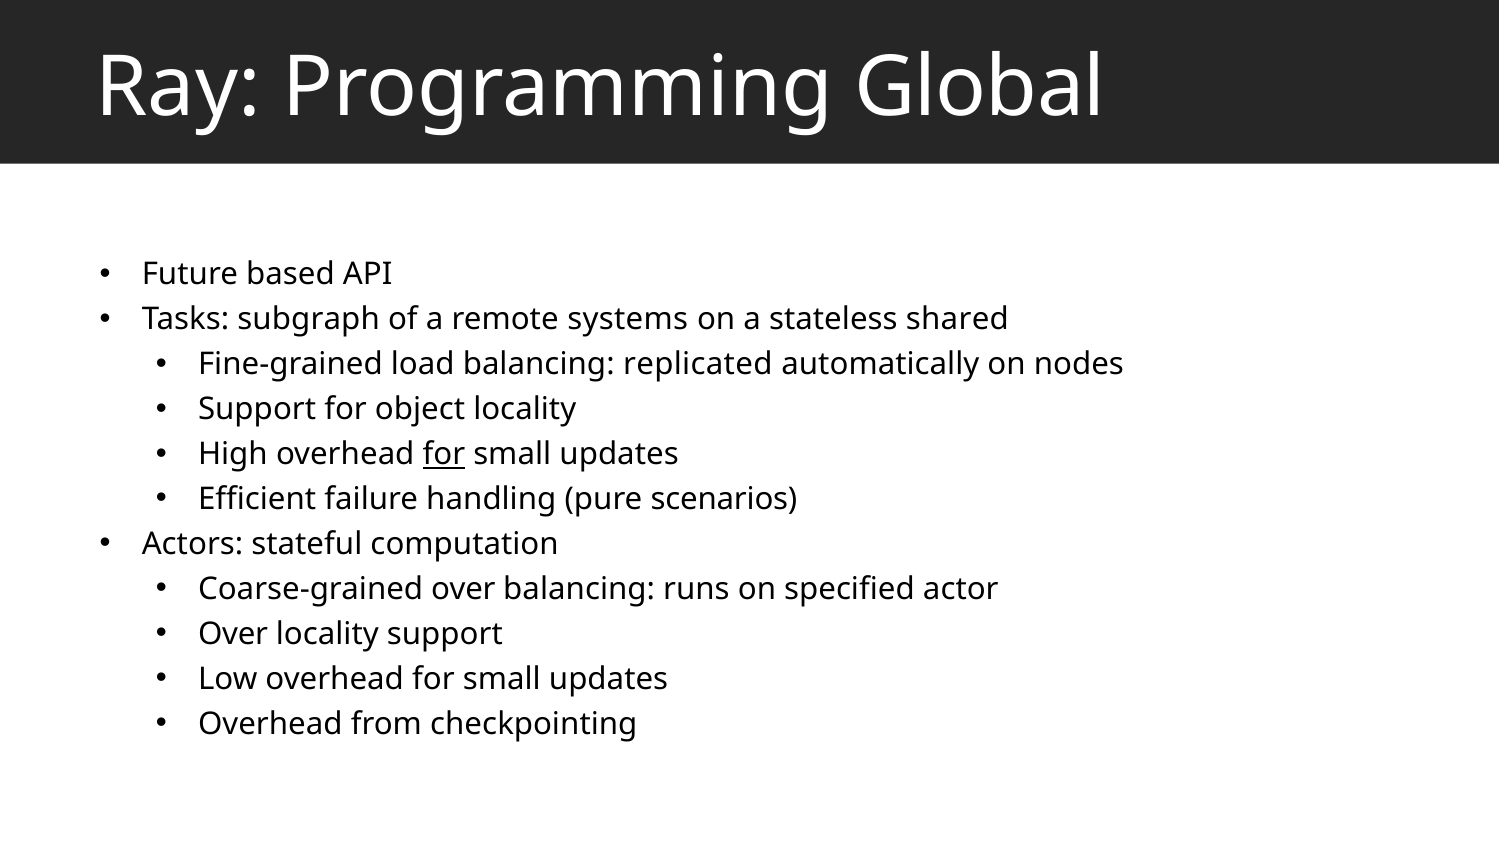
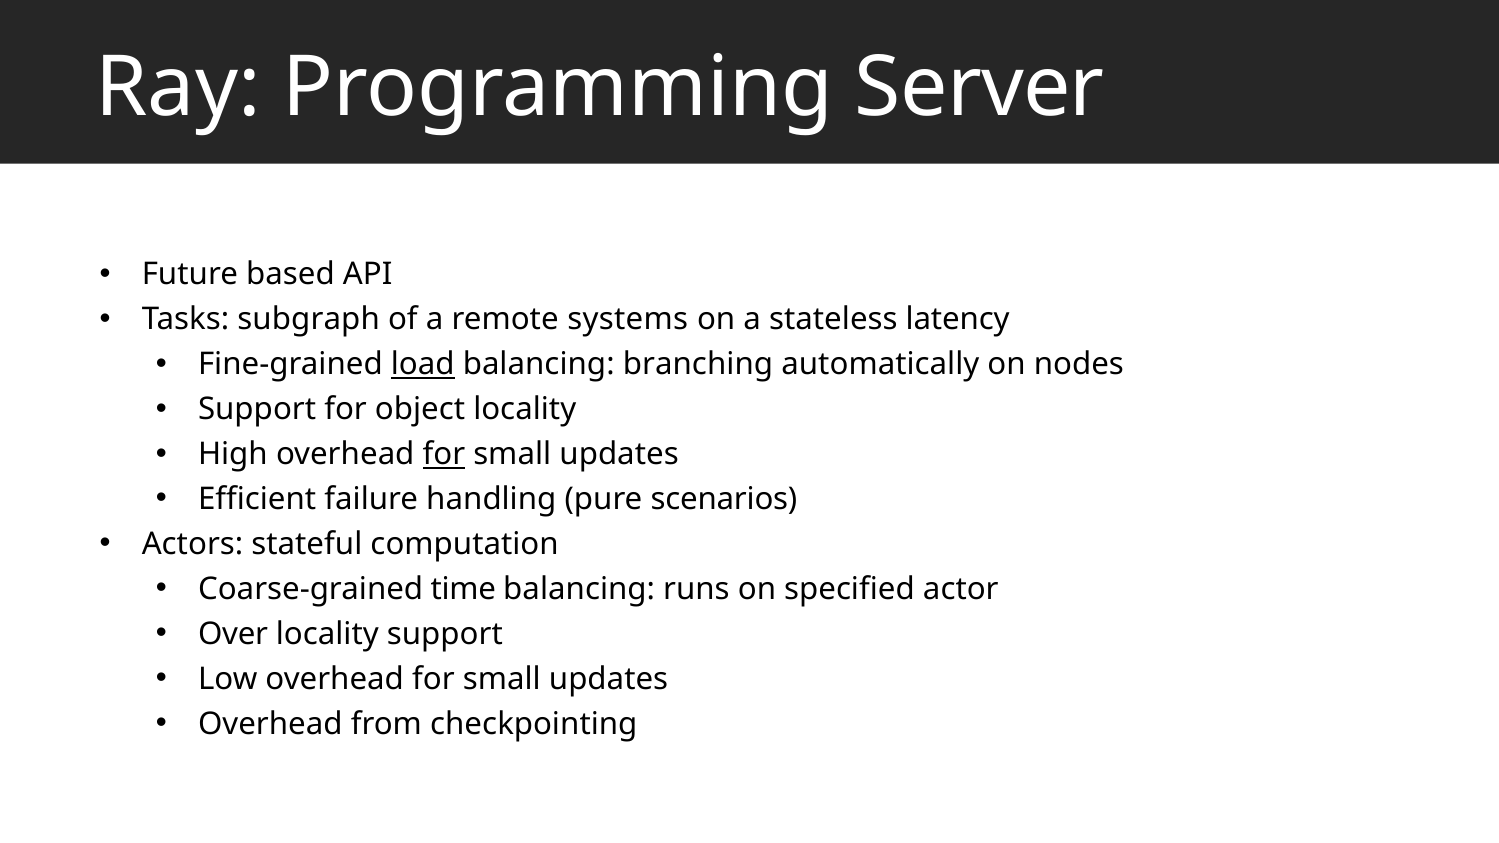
Global: Global -> Server (980, 88)
shared: shared -> latency (958, 320)
load underline: none -> present (423, 365)
replicated: replicated -> branching (698, 365)
Coarse-grained over: over -> time (463, 589)
